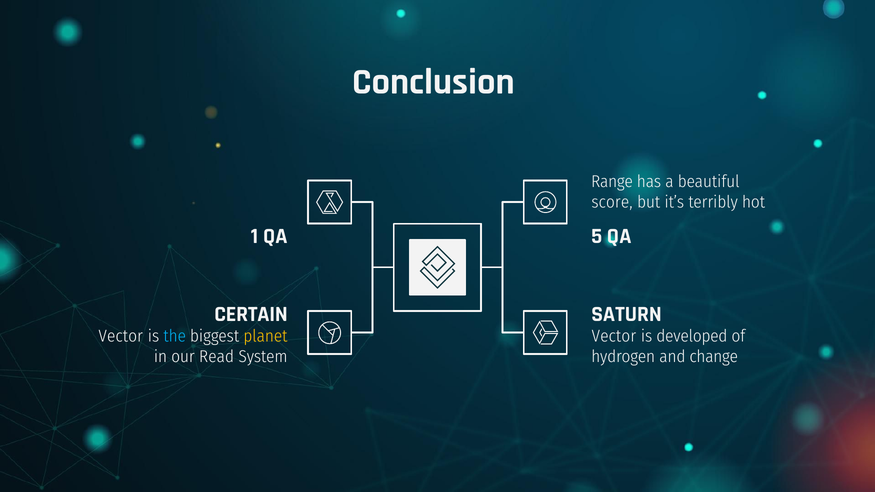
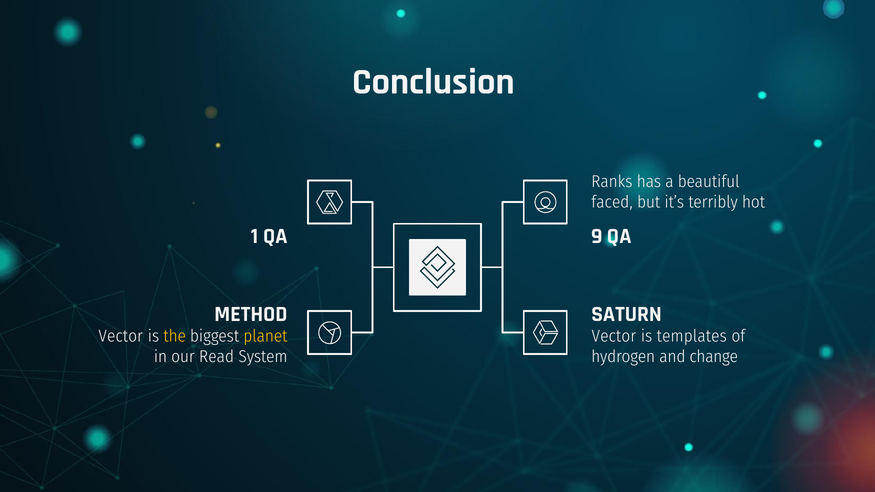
Range: Range -> Ranks (612, 182)
score: score -> faced (612, 202)
5: 5 -> 9 (597, 236)
CERTAIN: CERTAIN -> METHOD (251, 314)
the colour: light blue -> yellow (175, 336)
developed: developed -> templates (692, 336)
